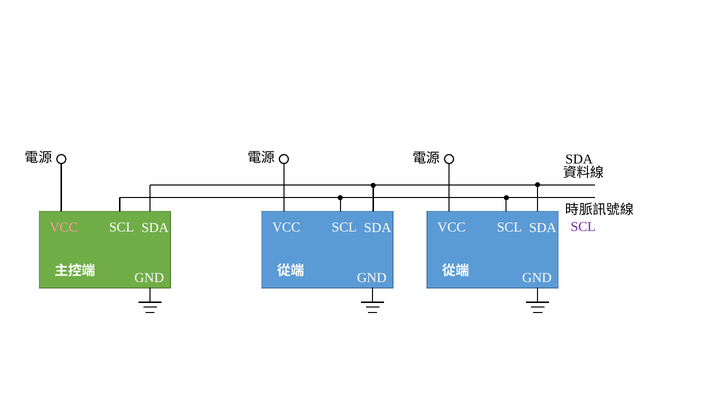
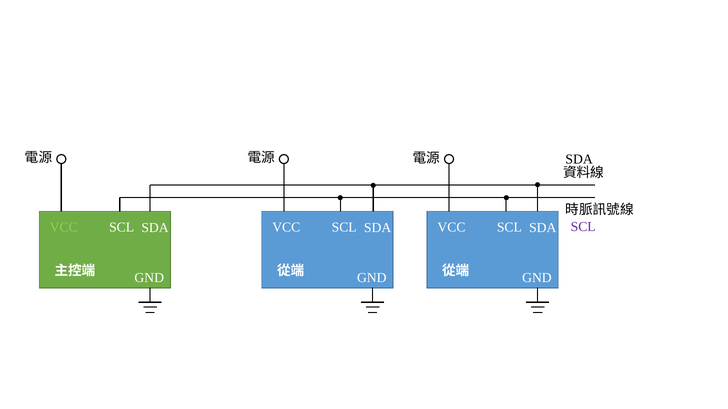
VCC colour: pink -> light green (64, 228)
